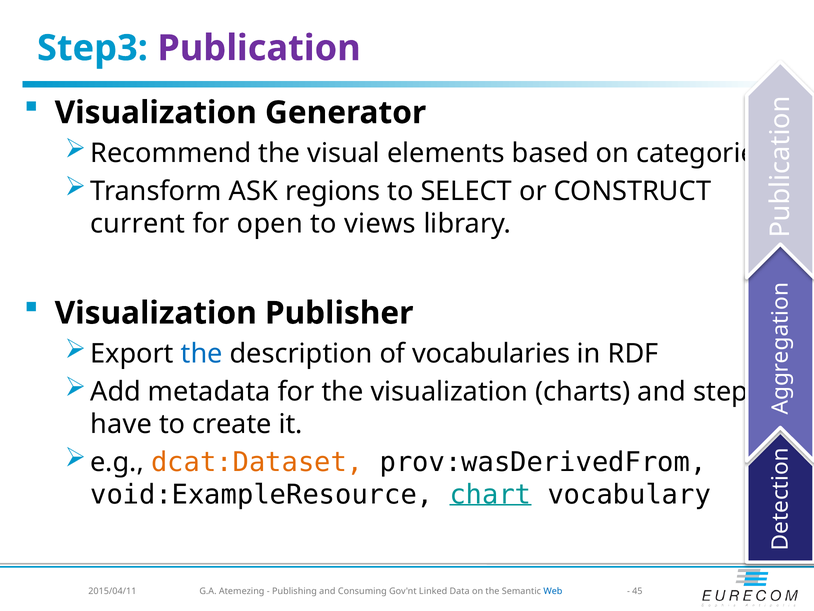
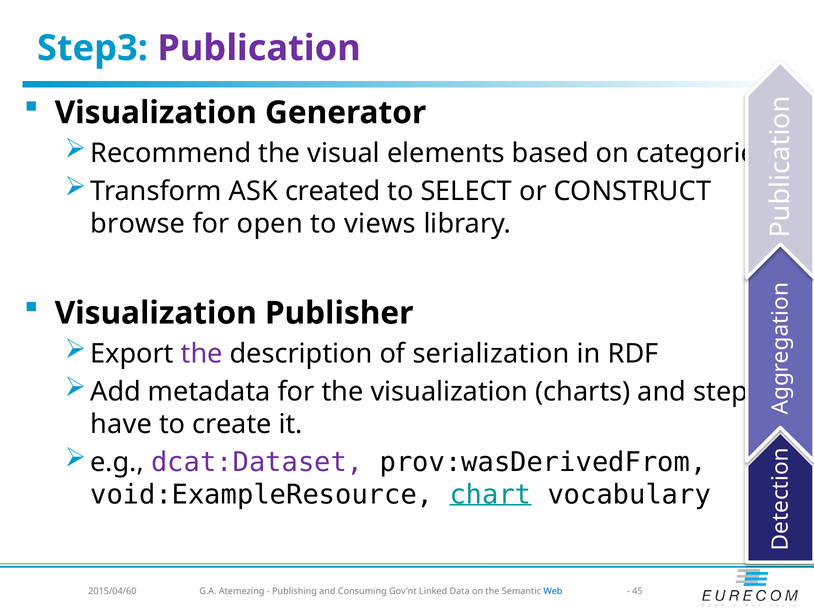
regions: regions -> created (333, 191)
current: current -> browse (138, 224)
the colour: blue -> purple (202, 353)
vocabularies: vocabularies -> serialization (491, 353)
dcat:Dataset colour: orange -> purple (257, 462)
2015/04/11: 2015/04/11 -> 2015/04/60 (112, 591)
